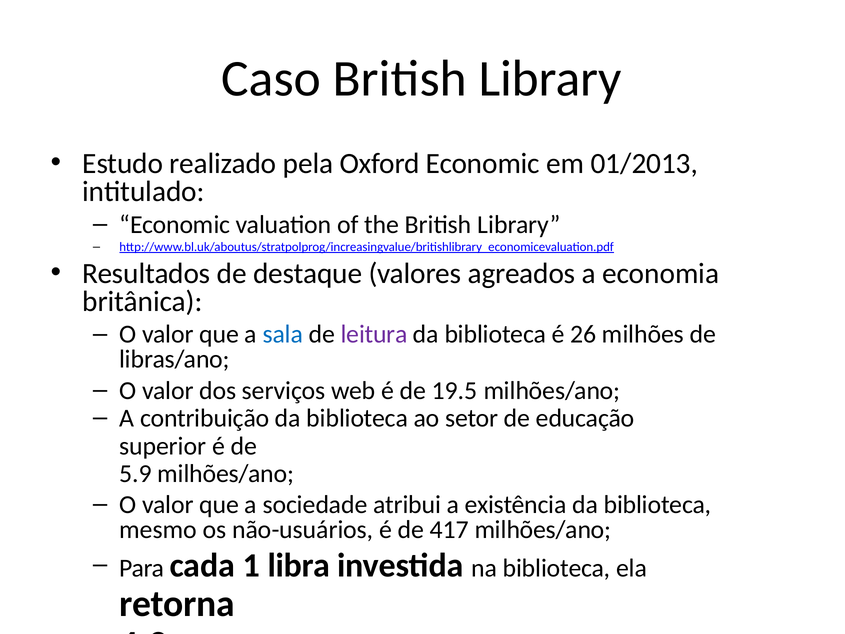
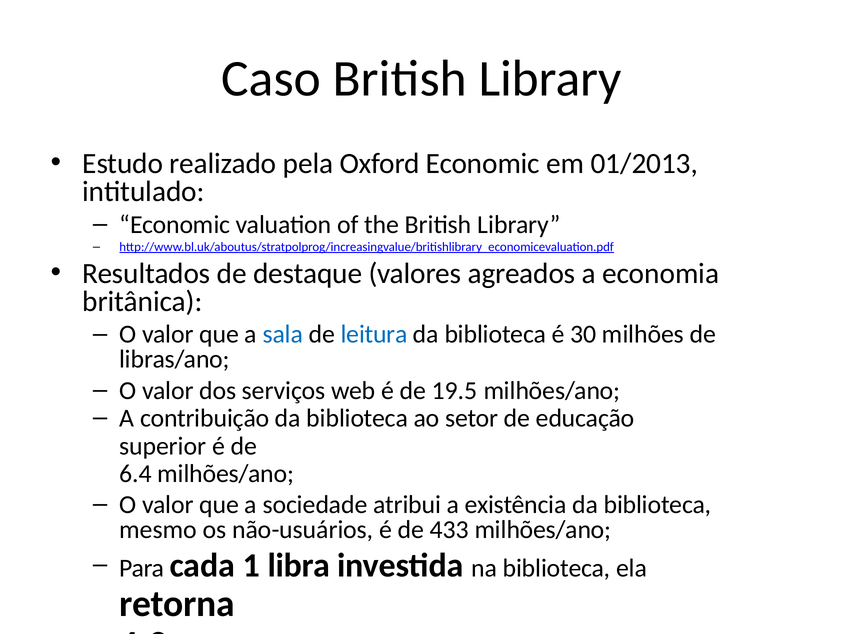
leitura colour: purple -> blue (374, 334)
26: 26 -> 30 (583, 334)
5.9: 5.9 -> 6.4 (136, 474)
417: 417 -> 433 (449, 529)
